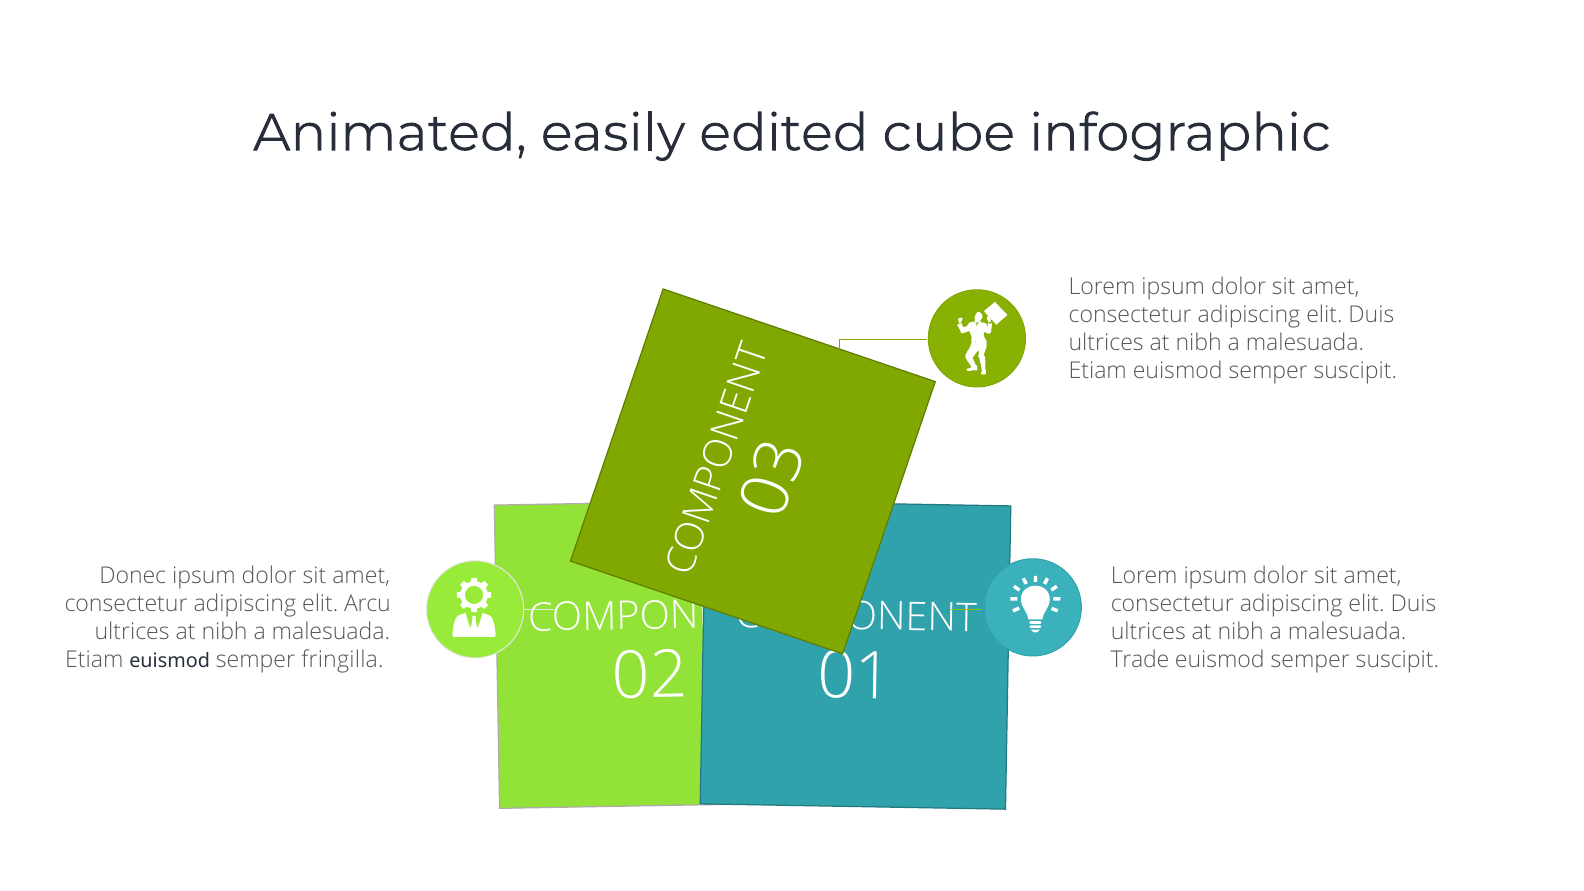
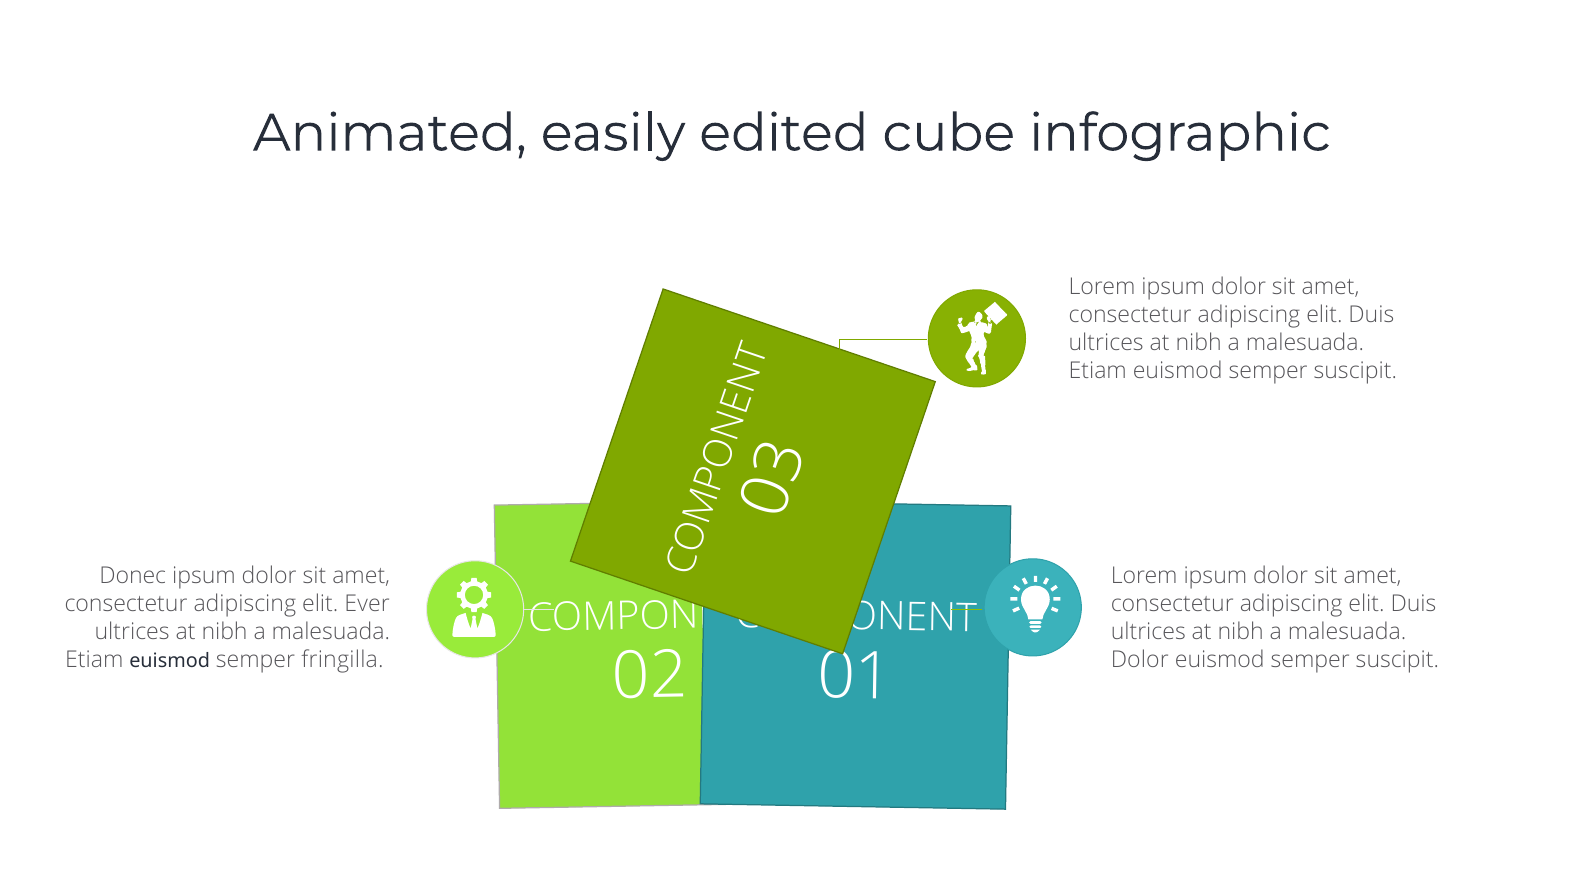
Arcu: Arcu -> Ever (367, 604)
Trade: Trade -> Dolor (1140, 660)
